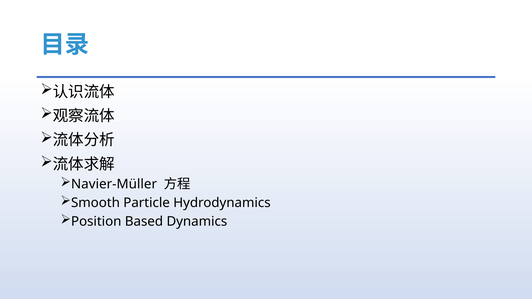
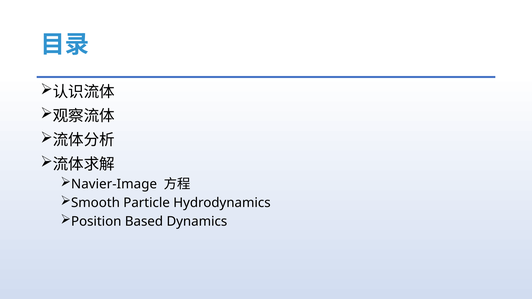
Navier-Müller: Navier-Müller -> Navier-Image (114, 184)
